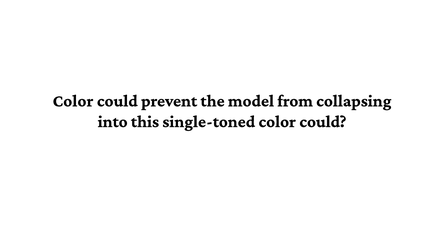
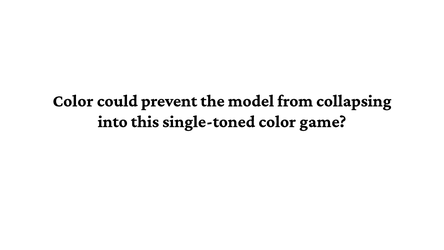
single-toned color could: could -> game (323, 121)
